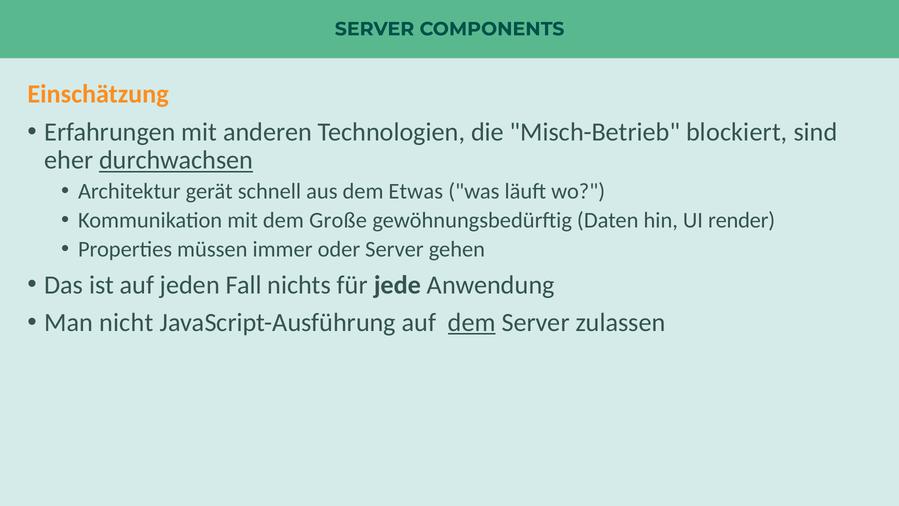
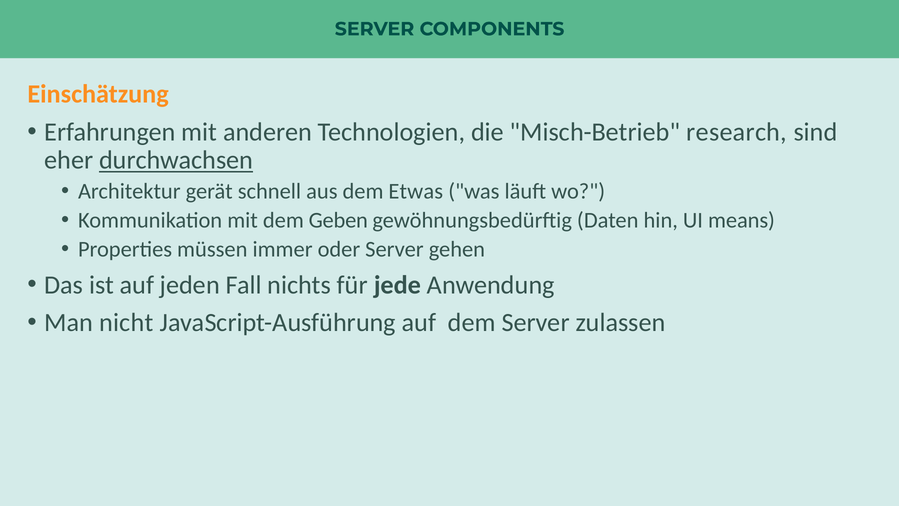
blockiert: blockiert -> research (737, 132)
Große: Große -> Geben (338, 220)
render: render -> means (741, 220)
dem underline: present -> none (472, 322)
